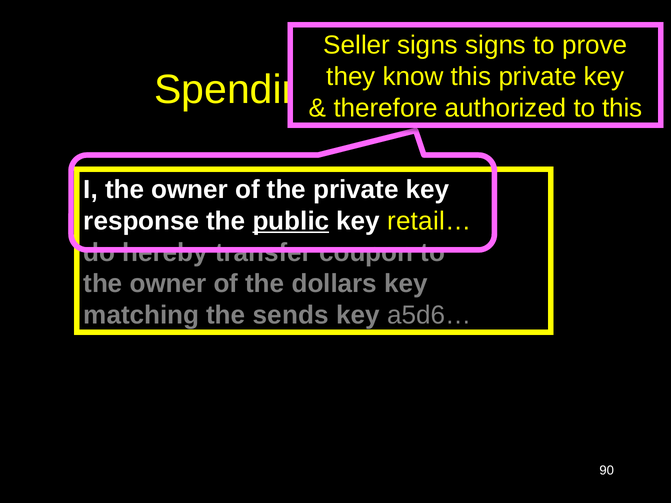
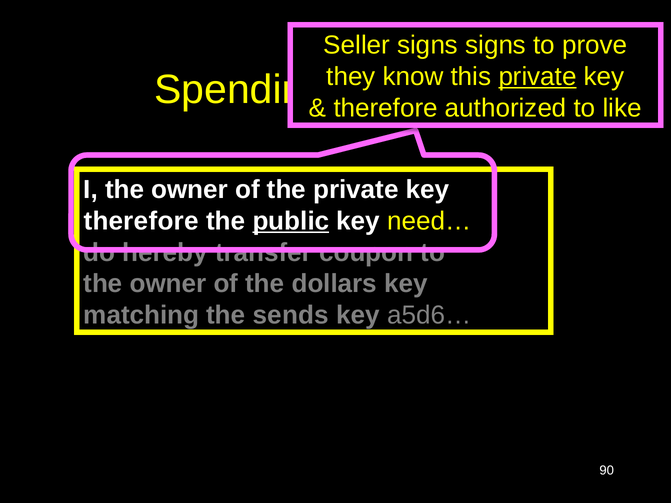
private underline: none -> present (538, 77)
to this: this -> like (622, 108)
response: response -> therefore (141, 221)
retail…: retail… -> need… (429, 221)
